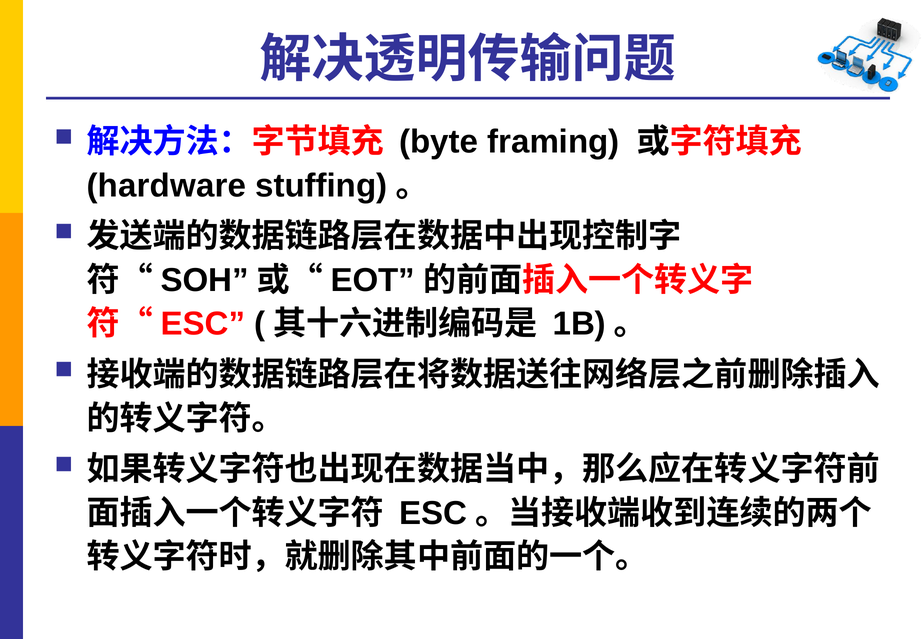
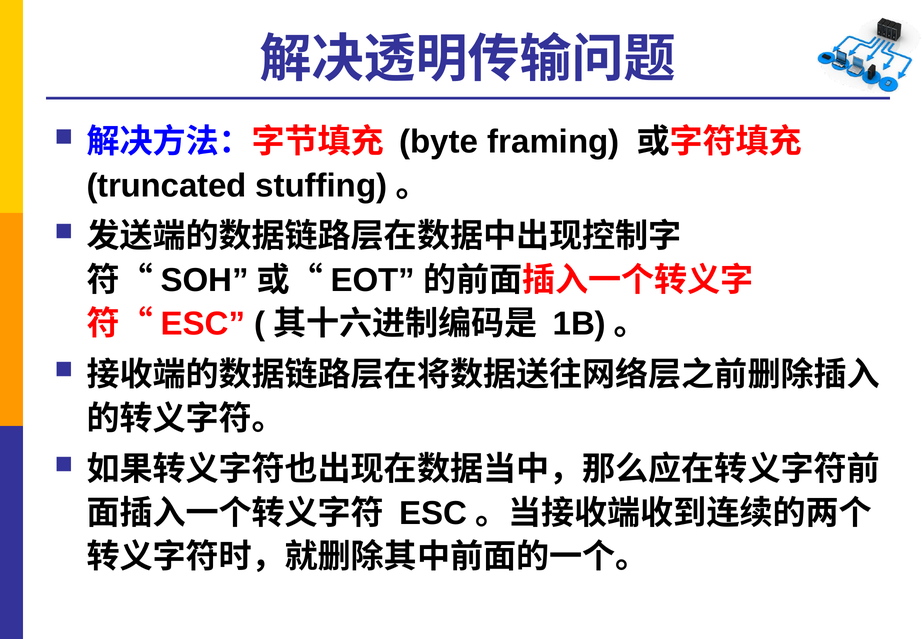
hardware: hardware -> truncated (167, 185)
